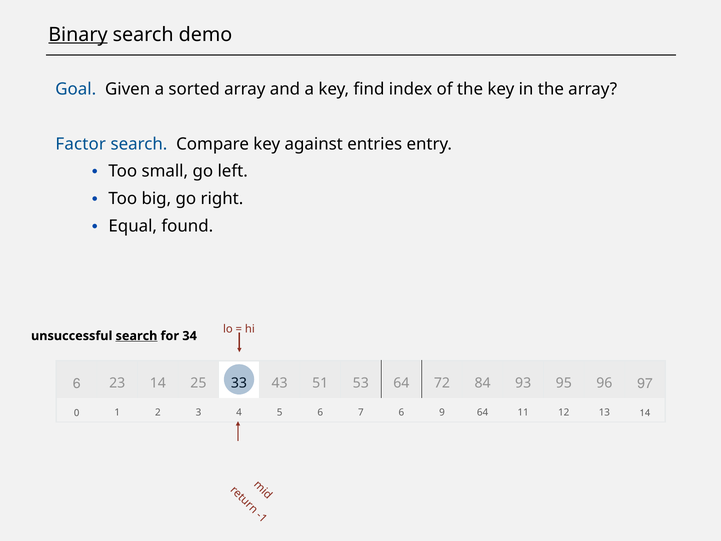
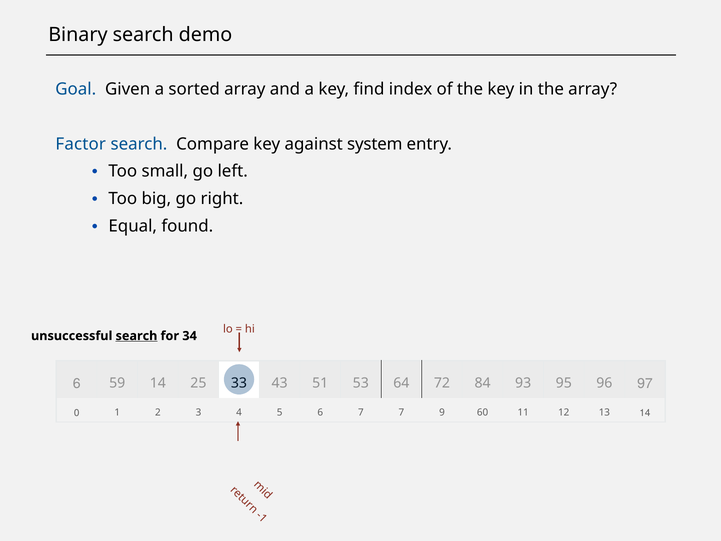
Binary underline: present -> none (78, 35)
entries: entries -> system (375, 144)
23: 23 -> 59 (117, 383)
7 6: 6 -> 7 (401, 412)
9 64: 64 -> 60 (483, 412)
